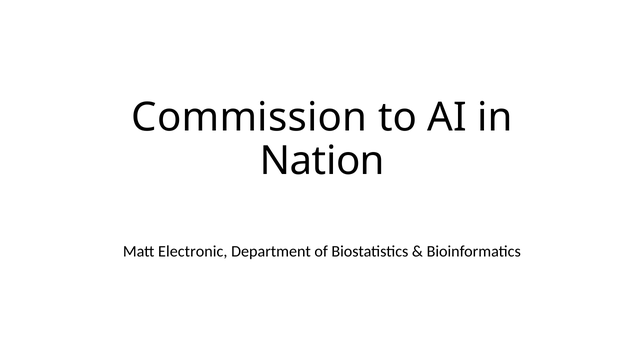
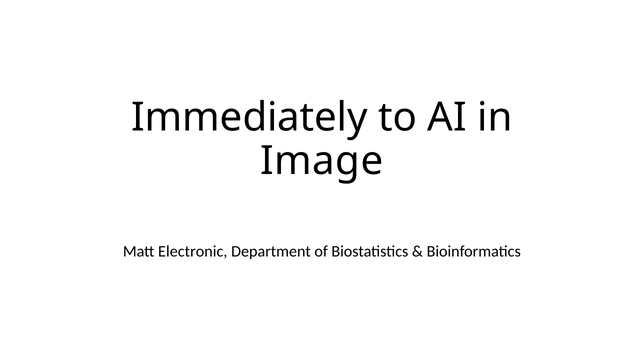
Commission: Commission -> Immediately (250, 118)
Nation: Nation -> Image (322, 161)
